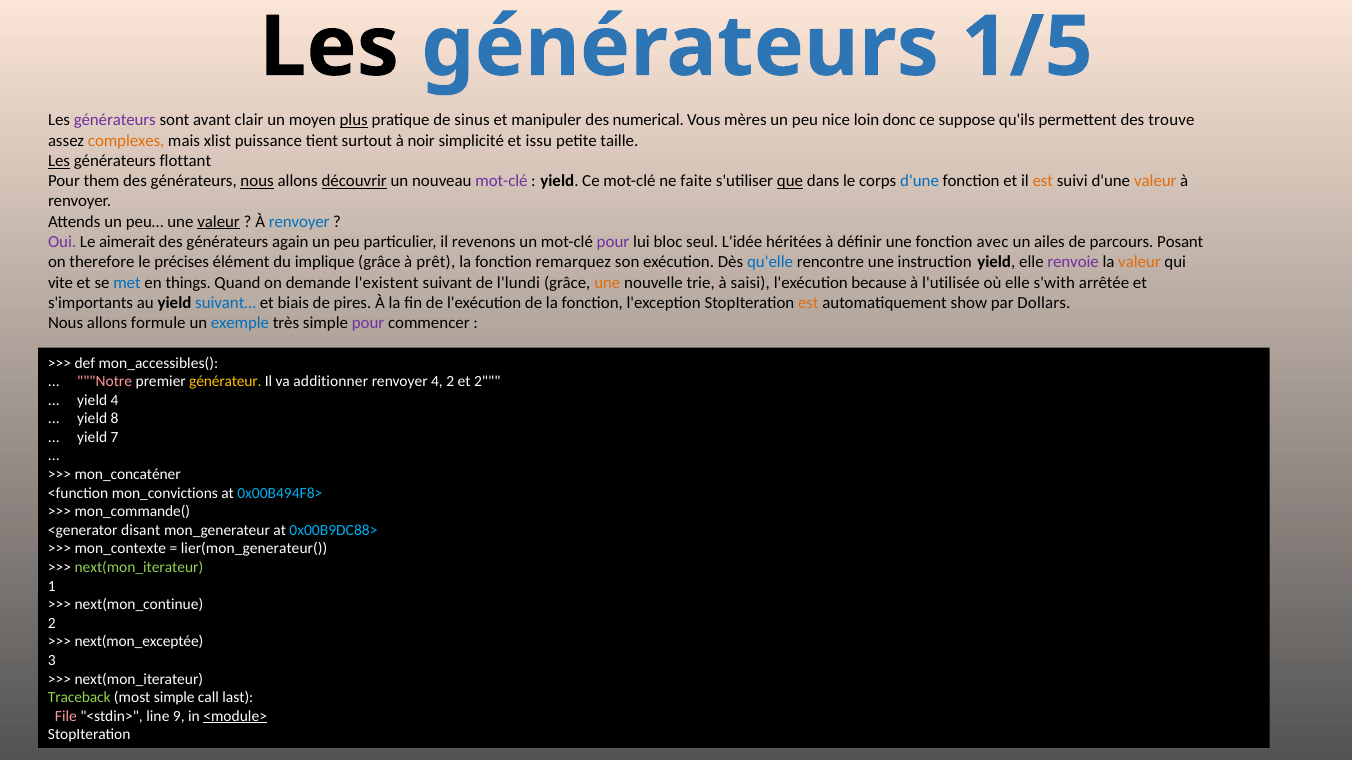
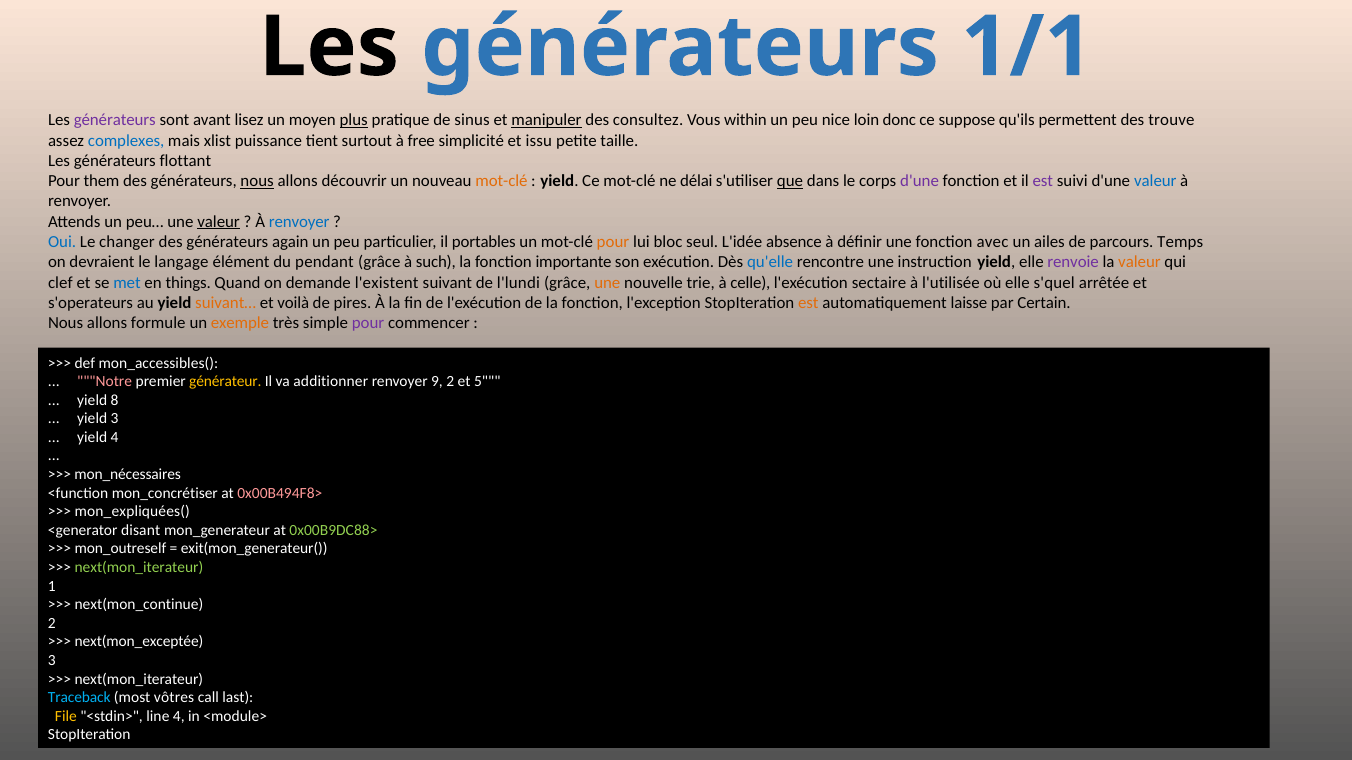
1/5: 1/5 -> 1/1 (1027, 47)
clair: clair -> lisez (249, 120)
manipuler underline: none -> present (547, 120)
numerical: numerical -> consultez (648, 120)
mères: mères -> within (745, 120)
complexes colour: orange -> blue (126, 141)
noir: noir -> free (421, 141)
Les underline: present -> none (59, 161)
découvrir underline: present -> none (354, 181)
mot-clé colour: purple -> orange (501, 181)
faite: faite -> délai (696, 181)
d'une colour: blue -> purple (920, 181)
est colour: orange -> purple (1043, 181)
valeur colour: orange -> blue (1155, 181)
Oui colour: purple -> blue (62, 242)
aimerait: aimerait -> changer (127, 242)
revenons: revenons -> portables (484, 242)
pour colour: purple -> orange (613, 242)
héritées: héritées -> absence (794, 242)
Posant: Posant -> Temps (1180, 242)
therefore: therefore -> devraient (102, 262)
précises: précises -> langage (181, 262)
implique: implique -> pendant (325, 262)
prêt: prêt -> such (436, 262)
remarquez: remarquez -> importante (574, 262)
vite: vite -> clef (60, 283)
saisi: saisi -> celle (750, 283)
because: because -> sectaire (879, 283)
s'with: s'with -> s'quel (1054, 283)
s'importants: s'importants -> s'operateurs (91, 303)
suivant… colour: blue -> orange (226, 303)
biais: biais -> voilà (293, 303)
show: show -> laisse (969, 303)
Dollars: Dollars -> Certain (1044, 303)
exemple colour: blue -> orange (240, 323)
renvoyer 4: 4 -> 9 (437, 382)
et 2: 2 -> 5 (487, 382)
yield 4: 4 -> 8 (115, 400)
yield 8: 8 -> 3 (115, 419)
yield 7: 7 -> 4 (115, 438)
mon_concaténer: mon_concaténer -> mon_nécessaires (128, 475)
mon_convictions: mon_convictions -> mon_concrétiser (165, 493)
0x00B494F8> colour: light blue -> pink (280, 493)
mon_commande(: mon_commande( -> mon_expliquées( (132, 512)
0x00B9DC88> colour: light blue -> light green (333, 531)
mon_contexte: mon_contexte -> mon_outreself (120, 549)
lier(mon_generateur(: lier(mon_generateur( -> exit(mon_generateur( (254, 549)
Traceback colour: light green -> light blue (79, 698)
most simple: simple -> vôtres (174, 698)
File colour: pink -> yellow (66, 717)
line 9: 9 -> 4 (179, 717)
<module> underline: present -> none (235, 717)
